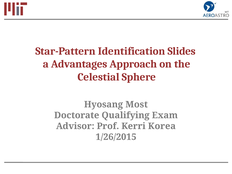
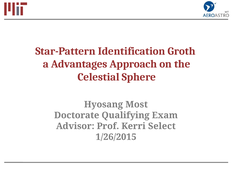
Slides: Slides -> Groth (182, 51)
Korea: Korea -> Select (162, 126)
